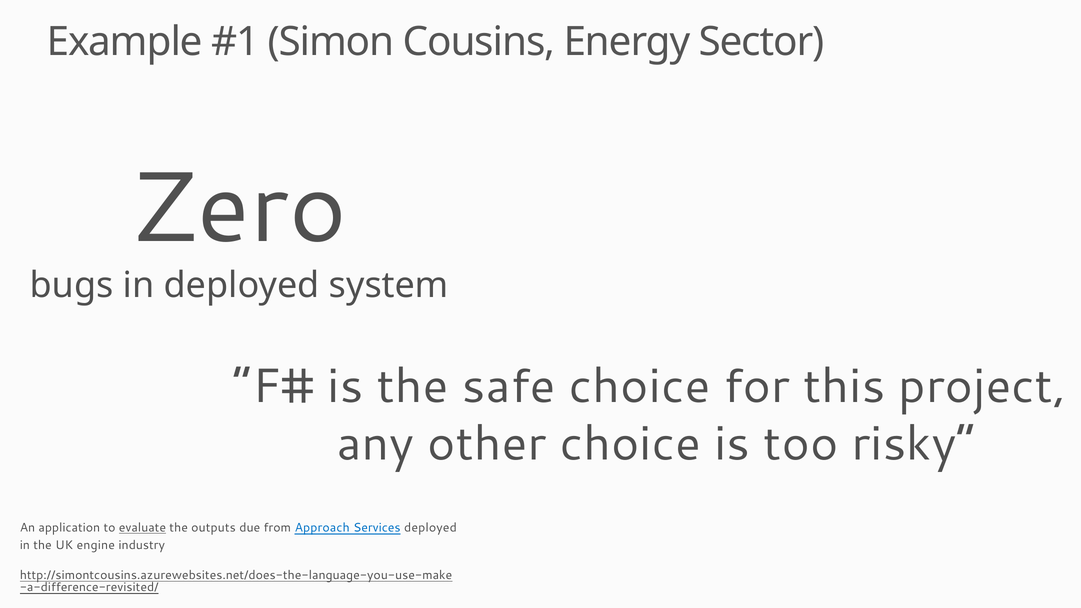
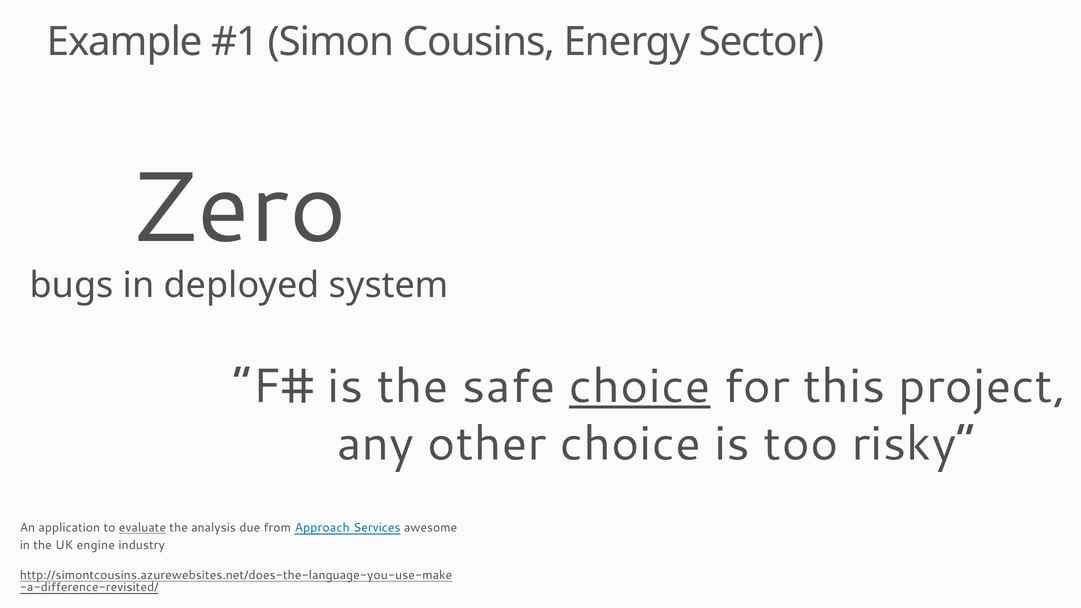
choice underline: none -> present (640, 386)
outputs: outputs -> analysis (214, 528)
Services deployed: deployed -> awesome (431, 528)
